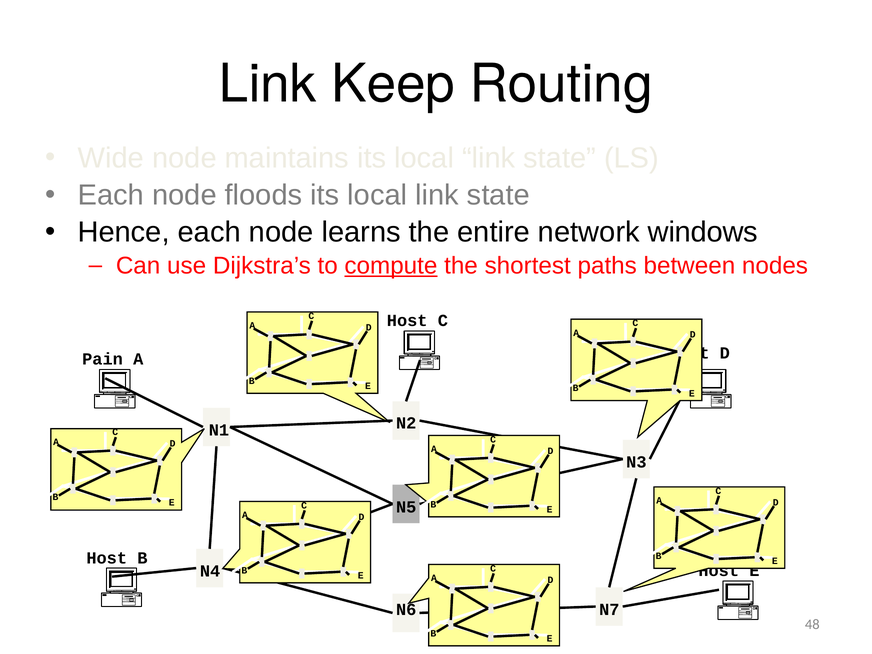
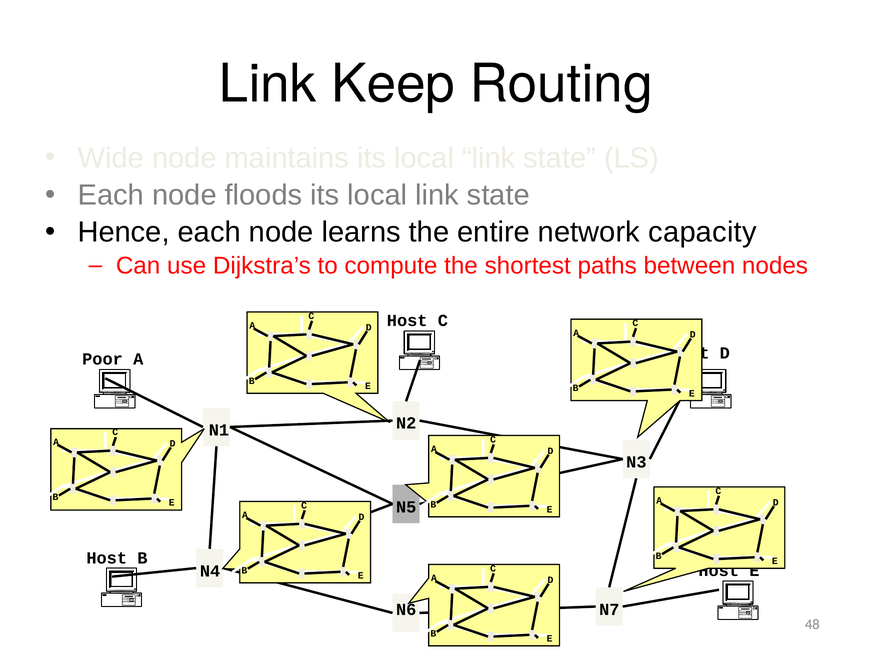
windows: windows -> capacity (703, 232)
compute underline: present -> none (391, 266)
Pain: Pain -> Poor (103, 359)
